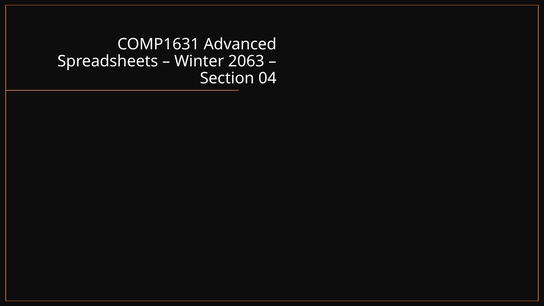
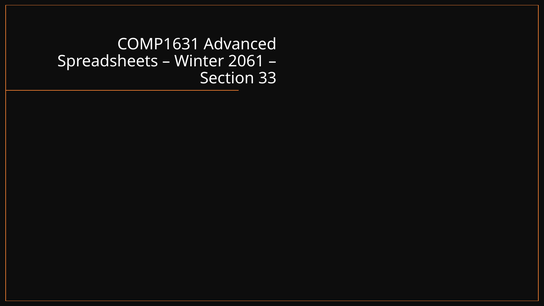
2063: 2063 -> 2061 (246, 61)
04: 04 -> 33 (267, 78)
